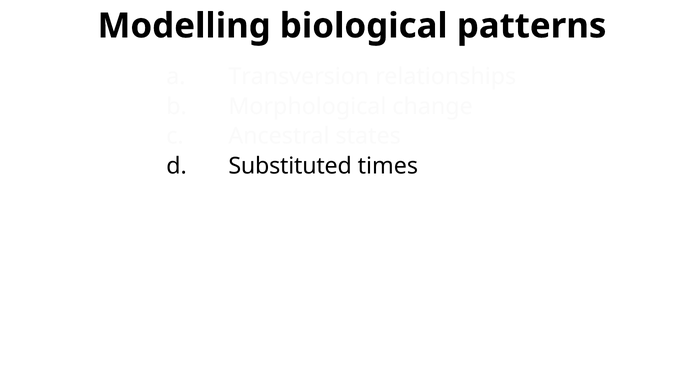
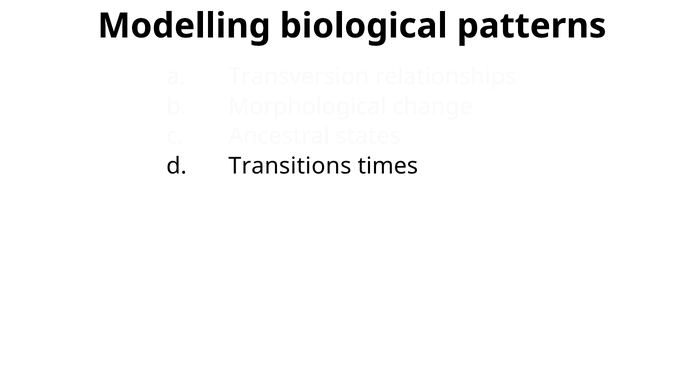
Substituted: Substituted -> Transitions (290, 166)
